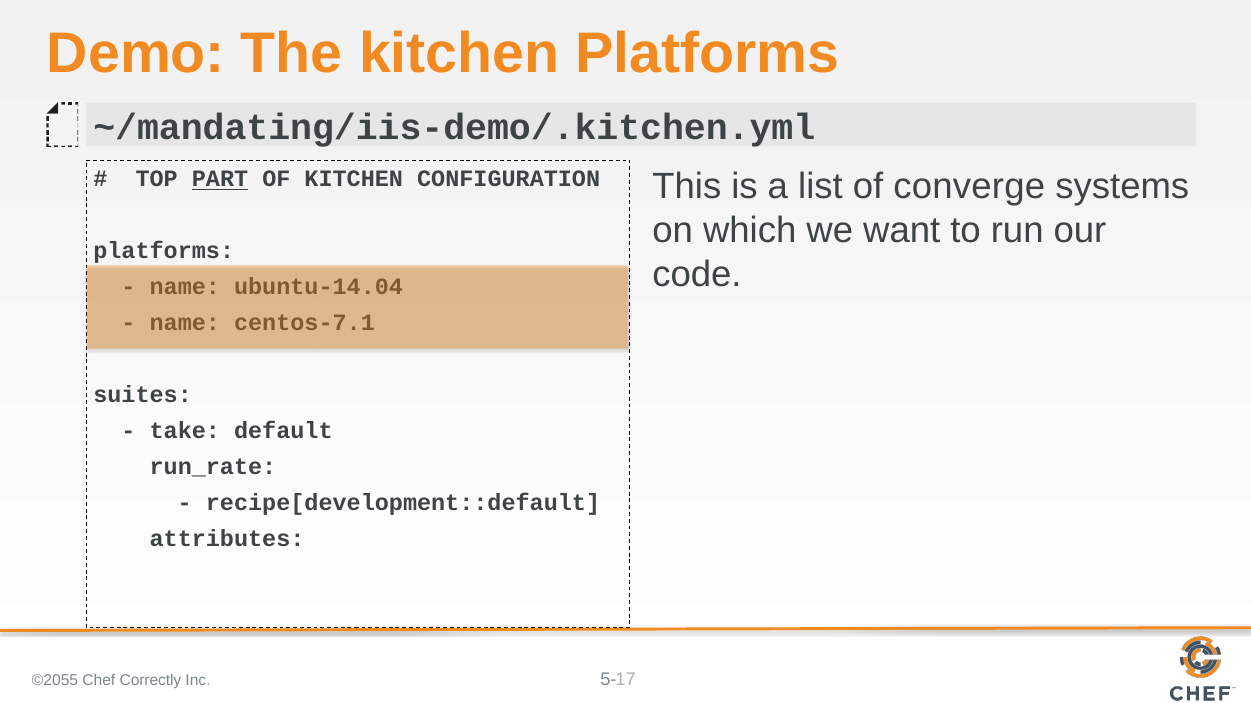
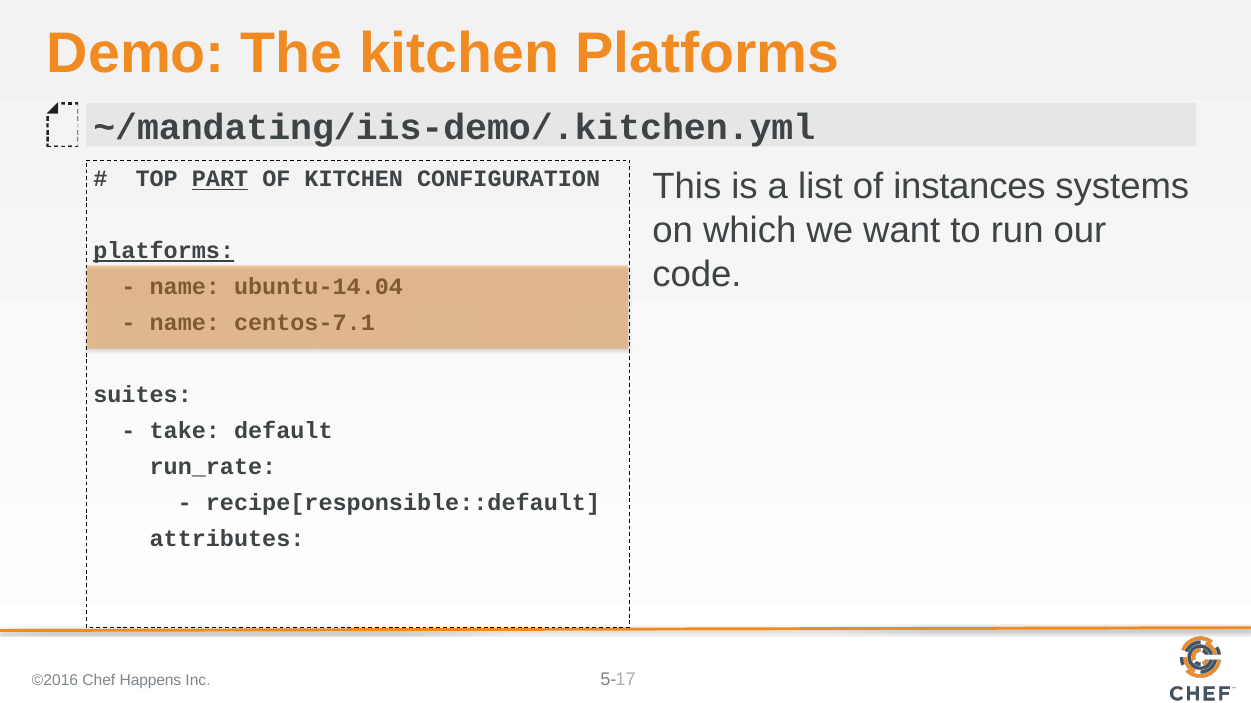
converge: converge -> instances (970, 187)
platforms underline: none -> present (164, 251)
recipe[development::default: recipe[development::default -> recipe[responsible::default (403, 503)
©2055: ©2055 -> ©2016 (55, 681)
Correctly: Correctly -> Happens (150, 681)
